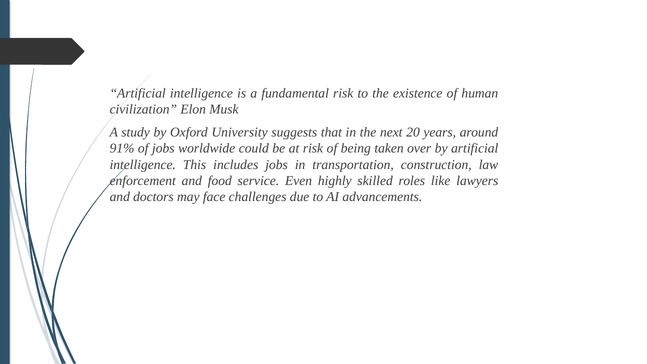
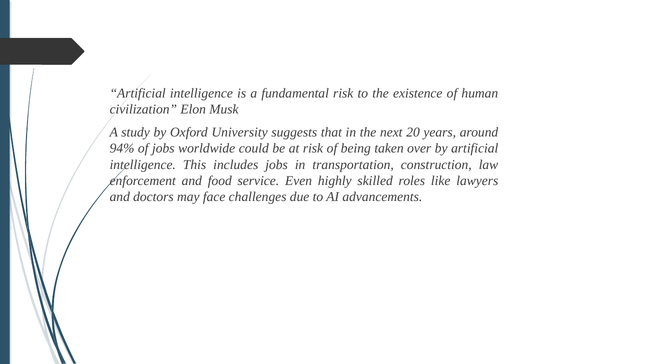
91%: 91% -> 94% (122, 148)
